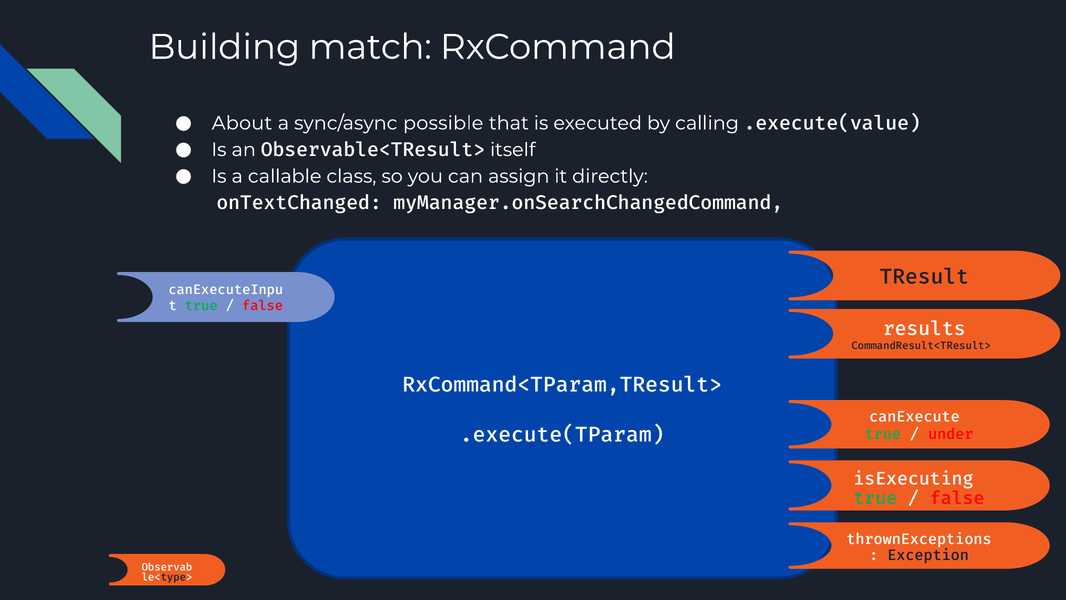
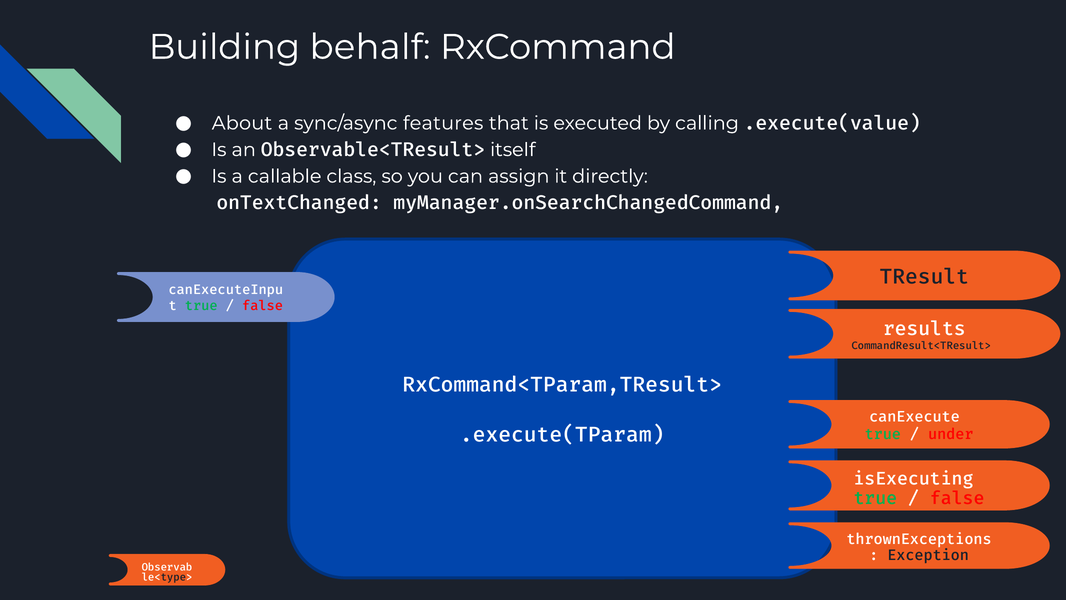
match: match -> behalf (370, 47)
possible: possible -> features (443, 123)
